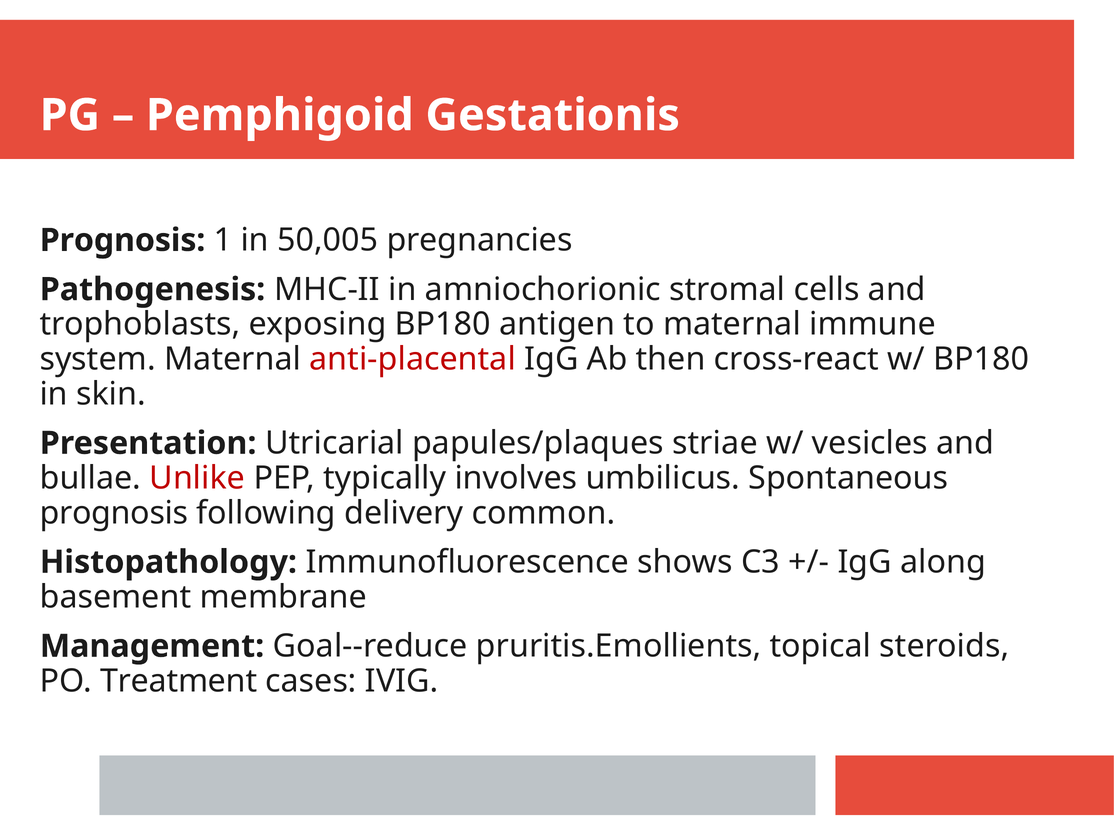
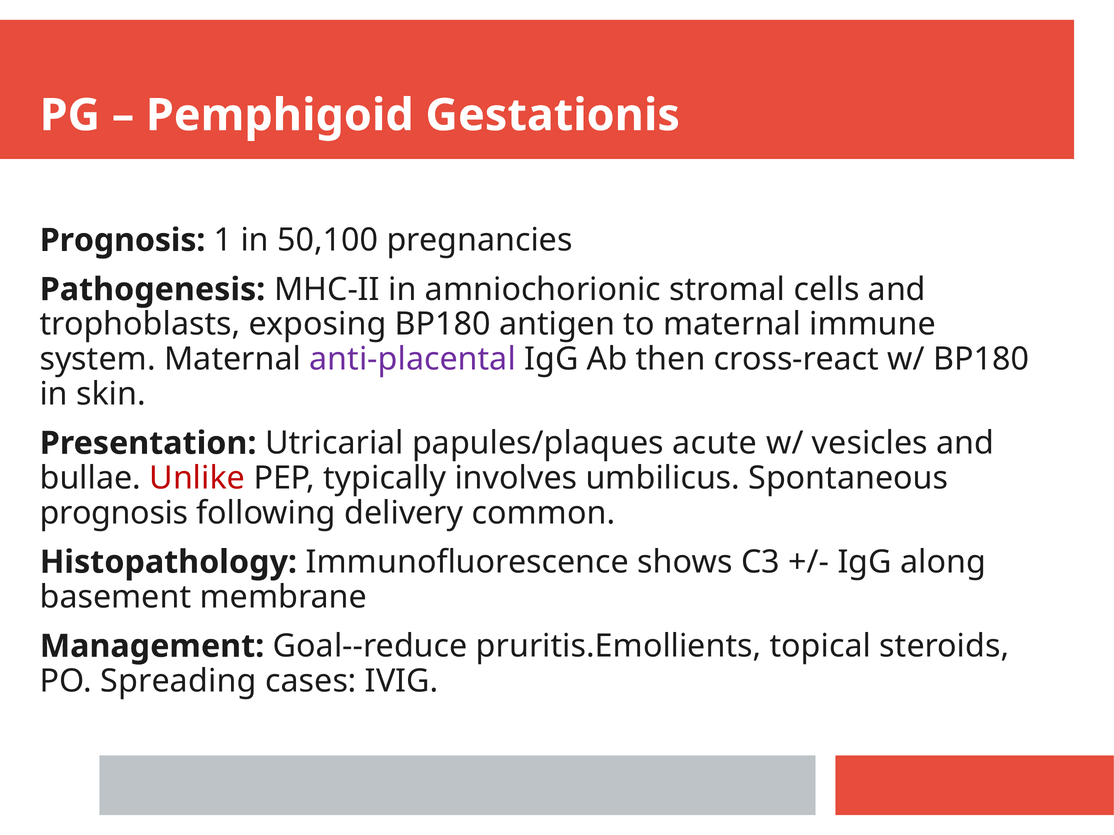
50,005: 50,005 -> 50,100 (328, 240)
anti-placental colour: red -> purple (413, 359)
striae: striae -> acute (715, 443)
Treatment: Treatment -> Spreading (178, 681)
